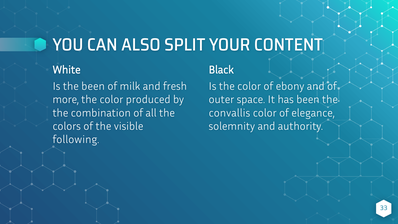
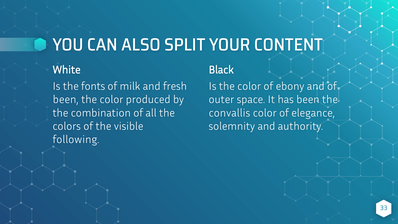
the been: been -> fonts (93, 86)
more: more -> been (66, 100)
